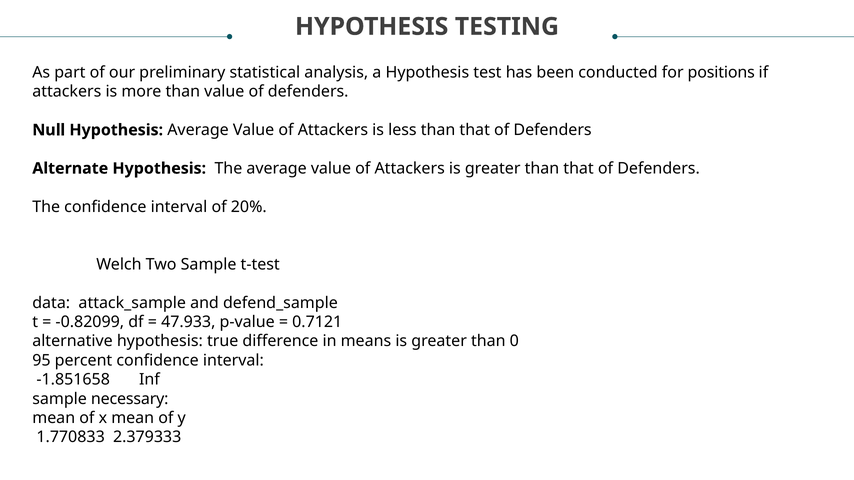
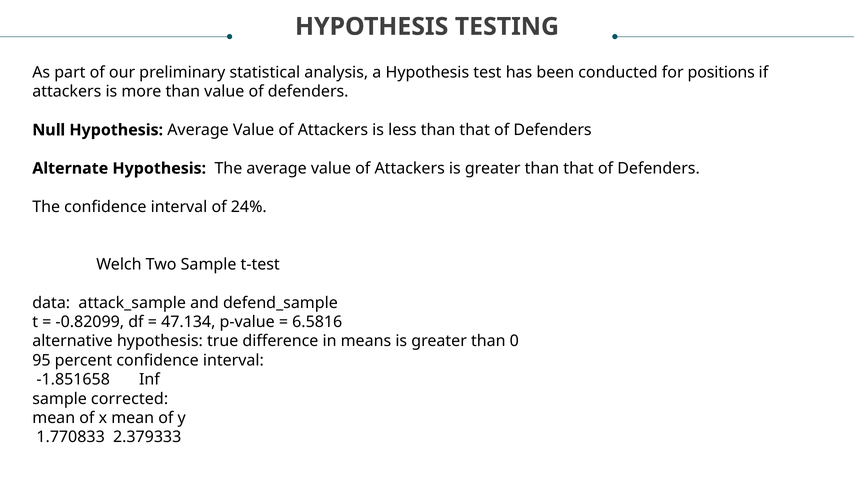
20%: 20% -> 24% (249, 207)
47.933: 47.933 -> 47.134 (188, 322)
0.7121: 0.7121 -> 6.5816 (317, 322)
necessary: necessary -> corrected (130, 399)
